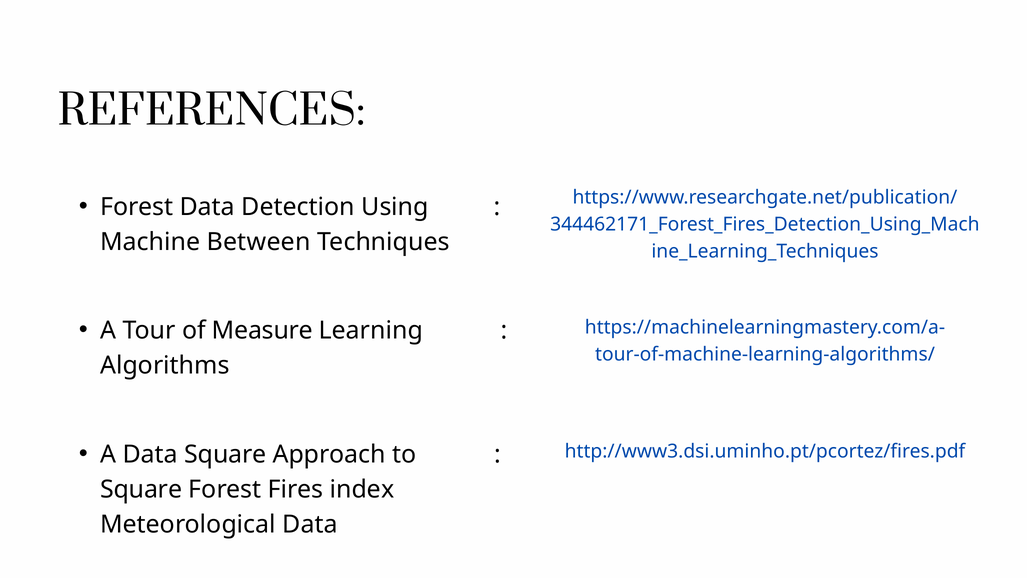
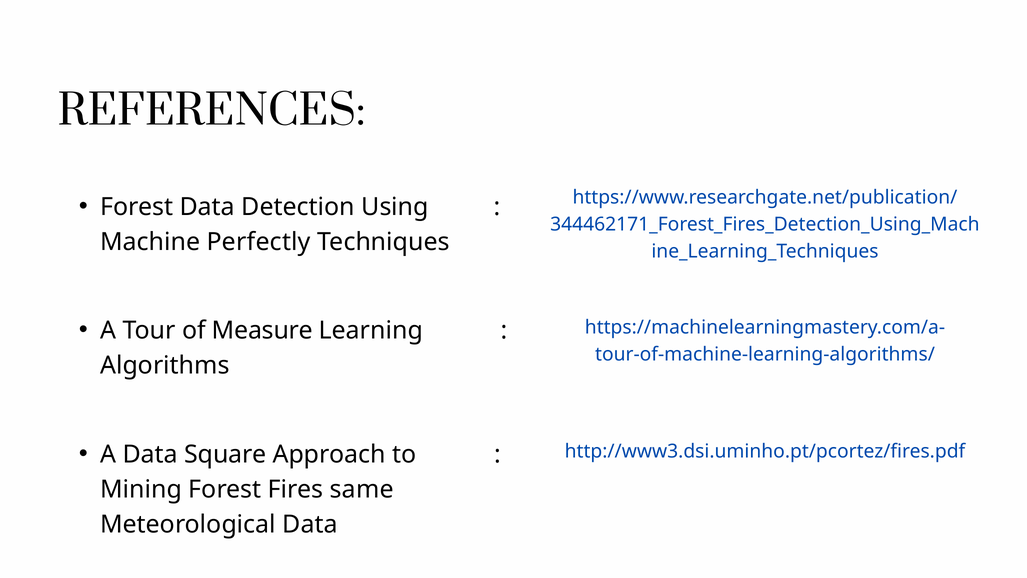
Between: Between -> Perfectly (259, 242)
Square: Square -> Mining (141, 489)
index: index -> same (362, 489)
